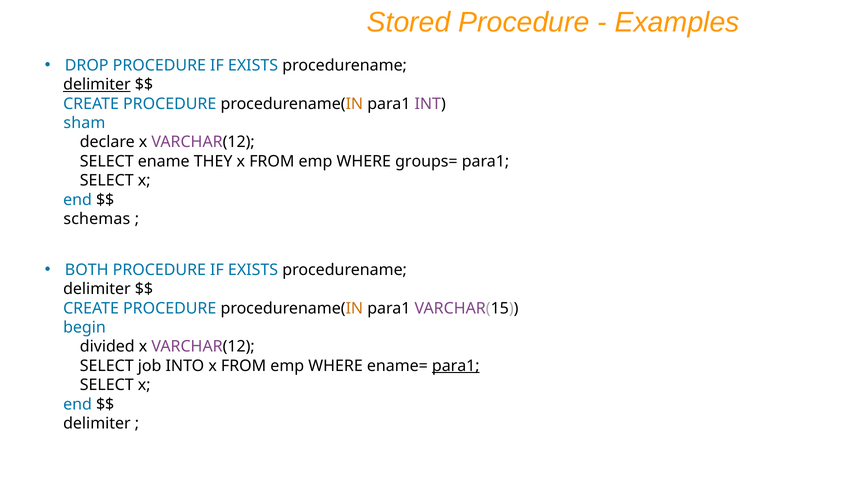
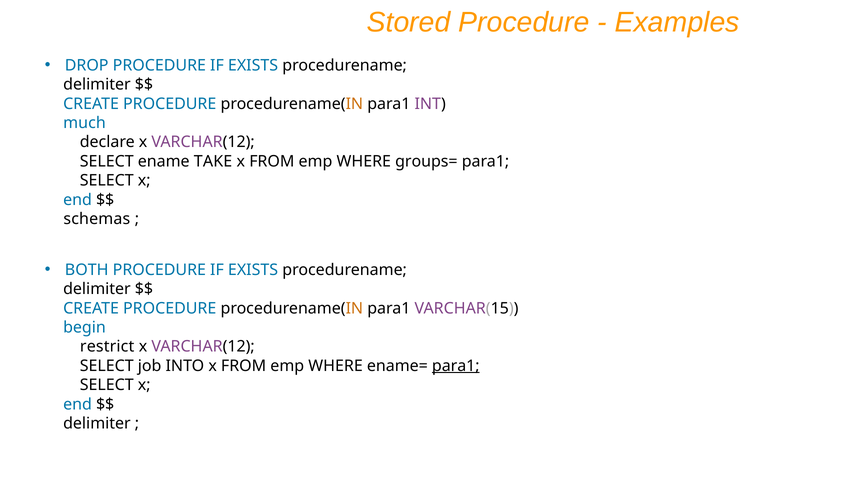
delimiter underline: present -> none (97, 85)
sham: sham -> much (84, 123)
THEY: THEY -> TAKE (213, 161)
divided: divided -> restrict (107, 347)
